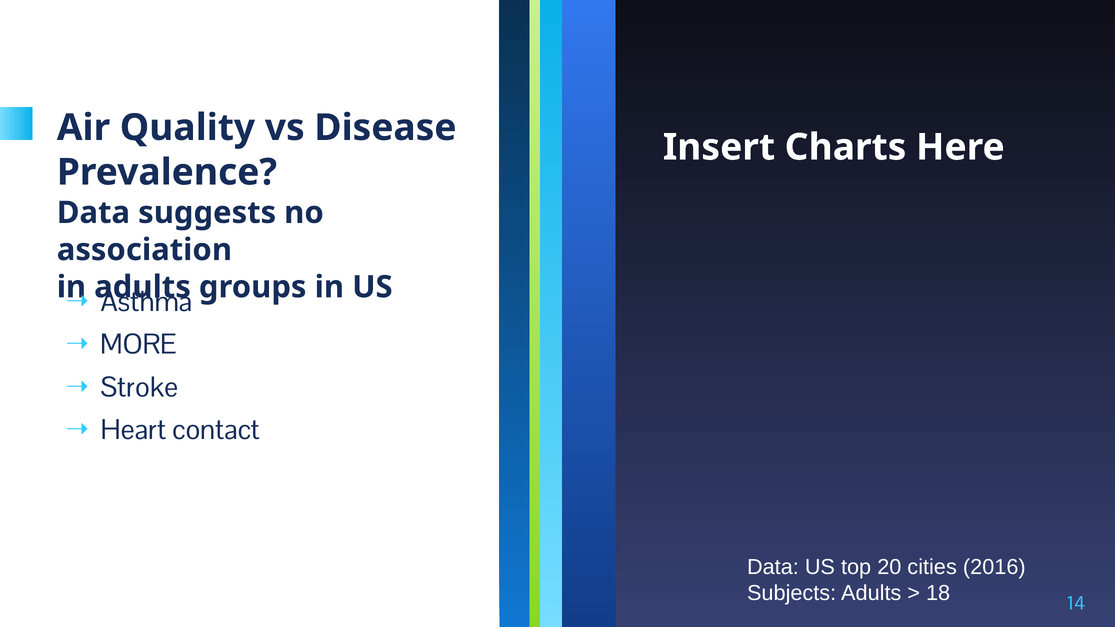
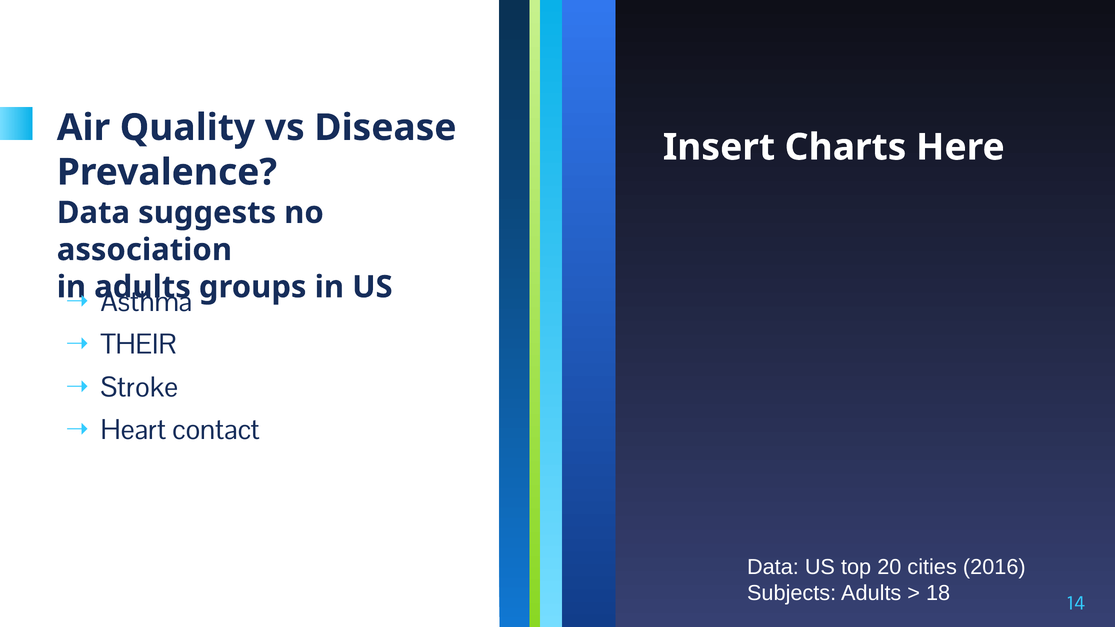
MORE: MORE -> THEIR (139, 345)
